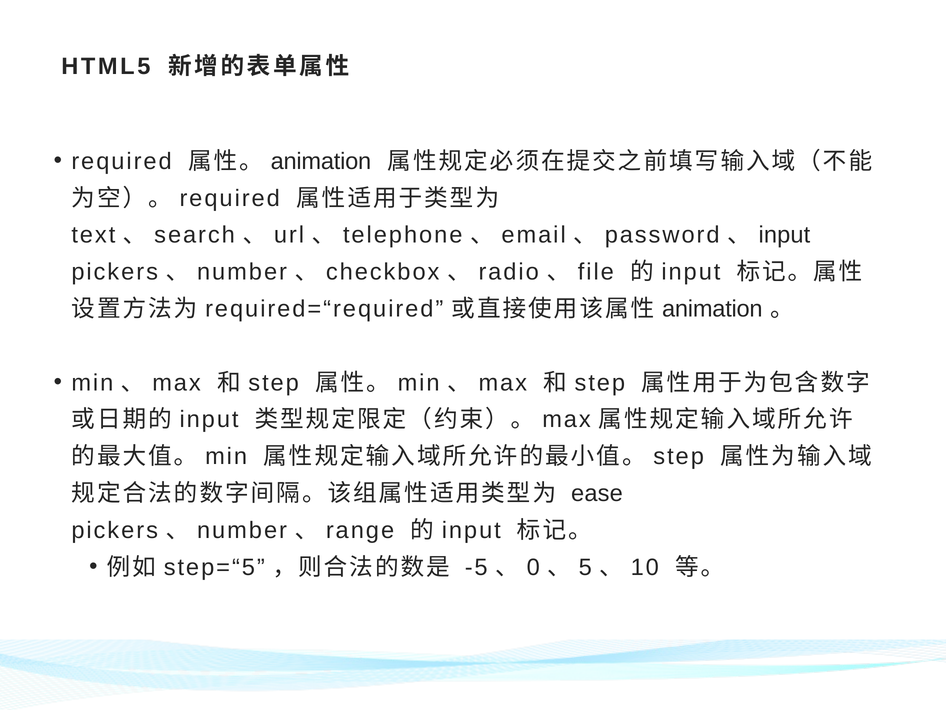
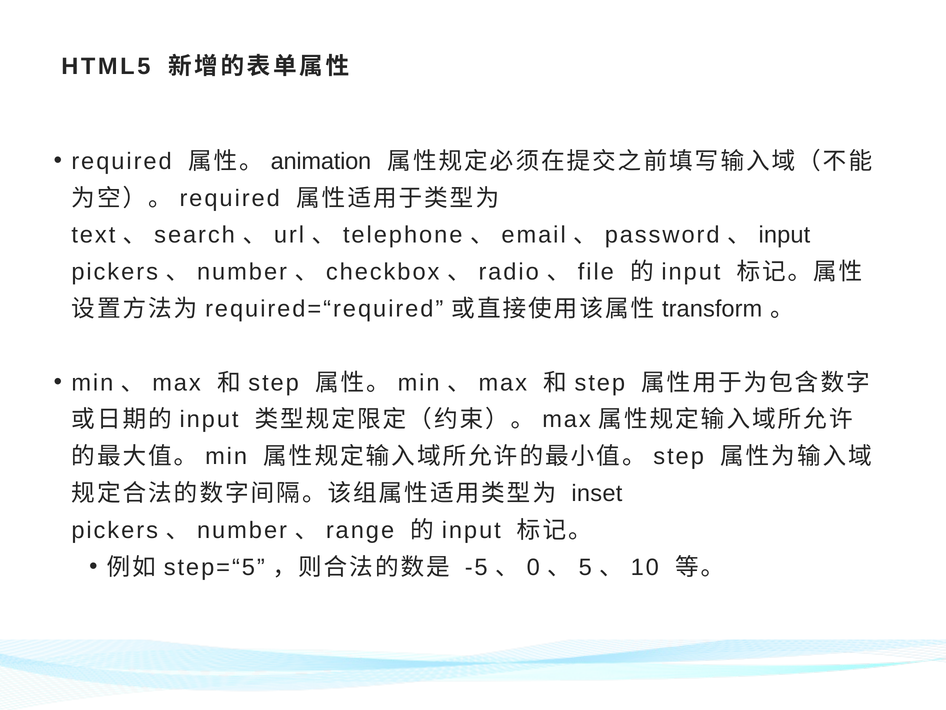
animation: animation -> transform (712, 309)
ease: ease -> inset (597, 493)
